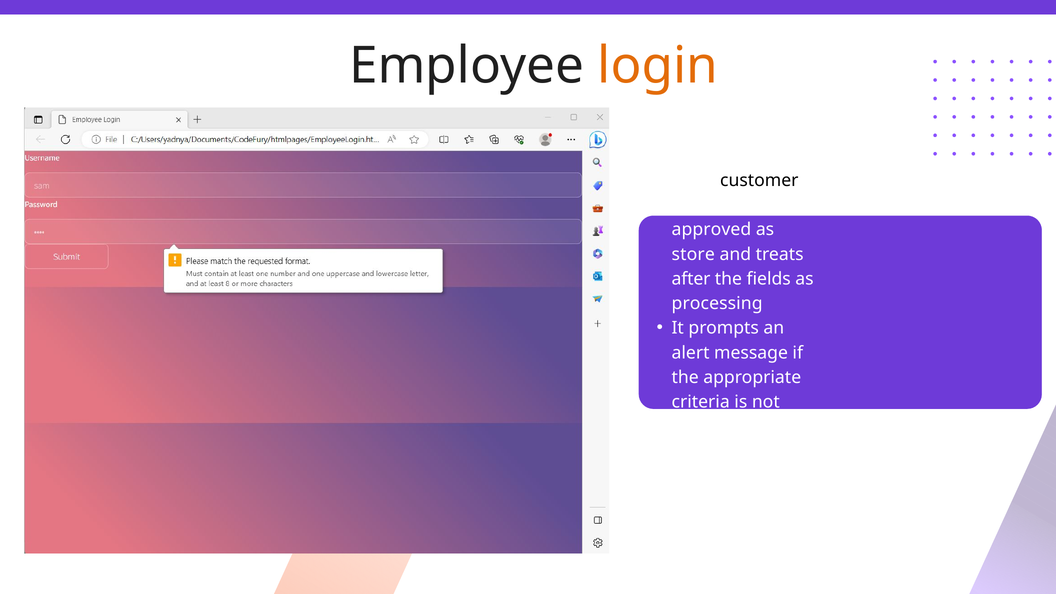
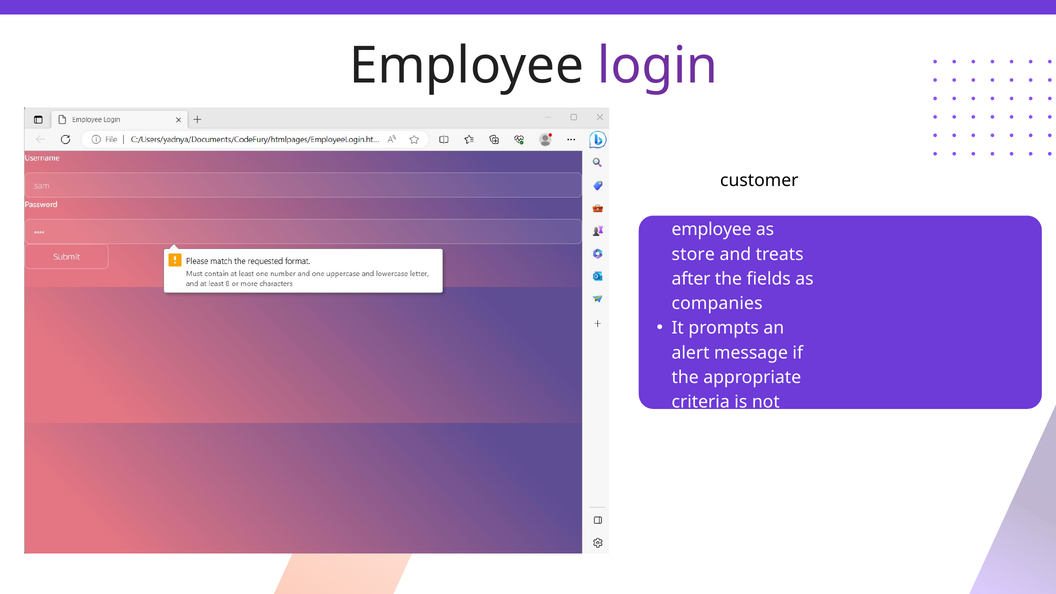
login colour: orange -> purple (658, 66)
approved: approved -> employee (712, 230)
processing: processing -> companies (717, 304)
